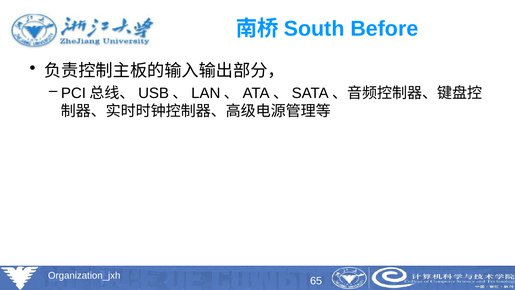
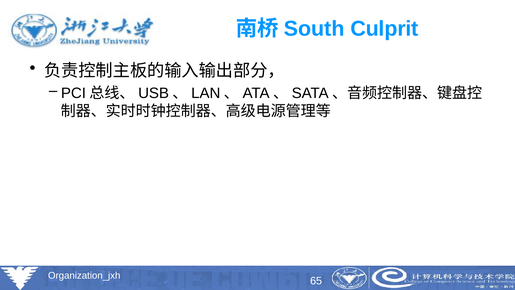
Before: Before -> Culprit (384, 29)
